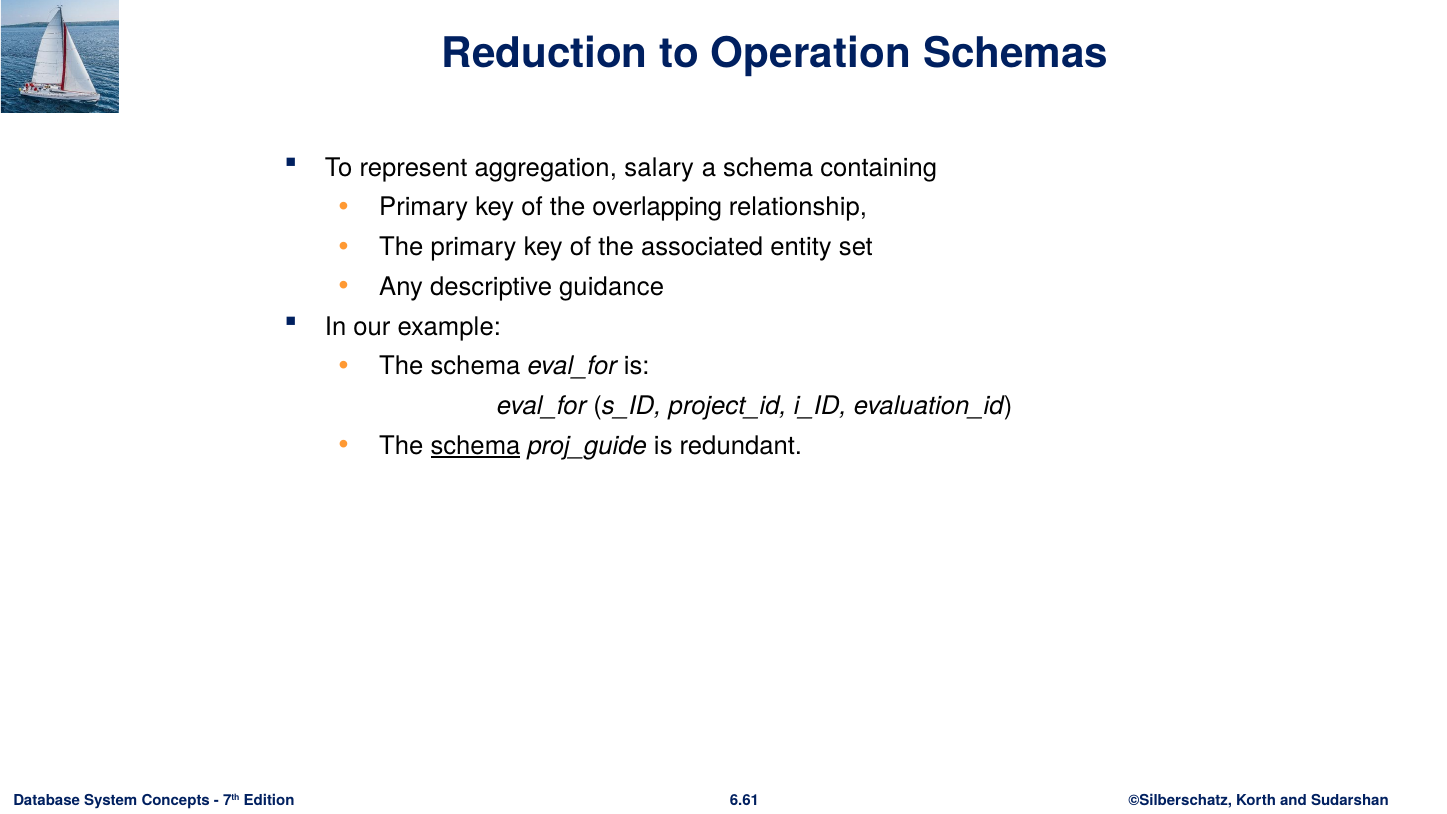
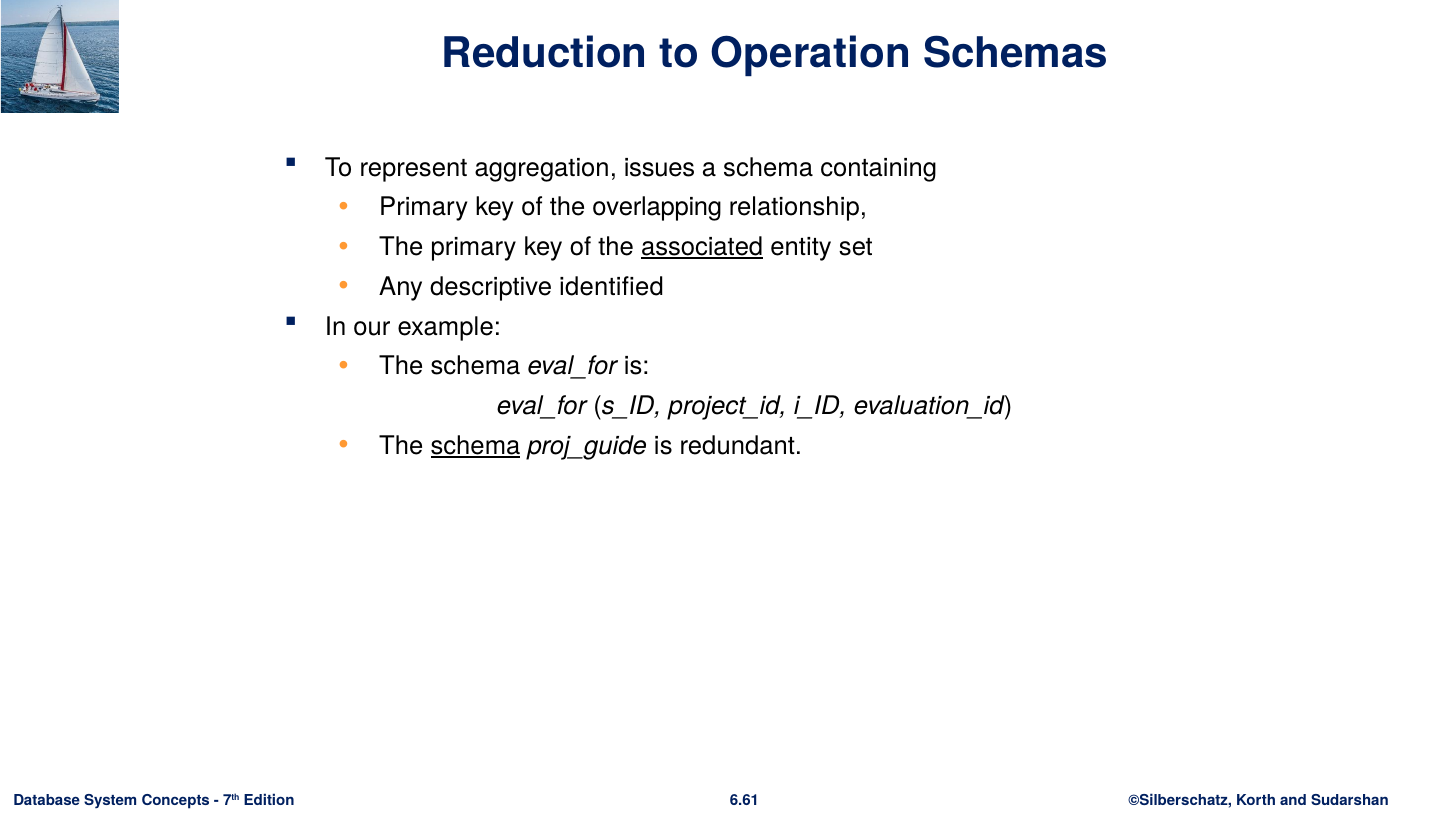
salary: salary -> issues (659, 168)
associated underline: none -> present (702, 247)
guidance: guidance -> identified (612, 287)
